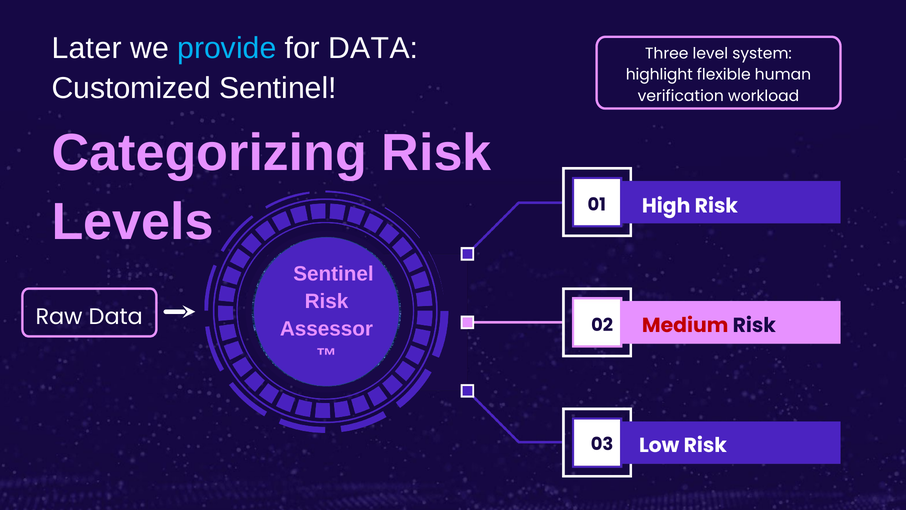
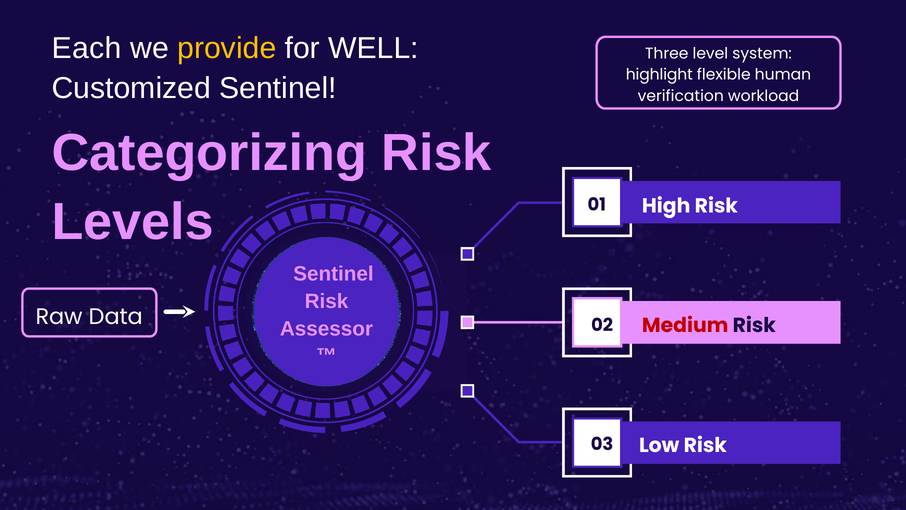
Later: Later -> Each (87, 48)
provide colour: light blue -> yellow (227, 48)
for DATA: DATA -> WELL (373, 48)
